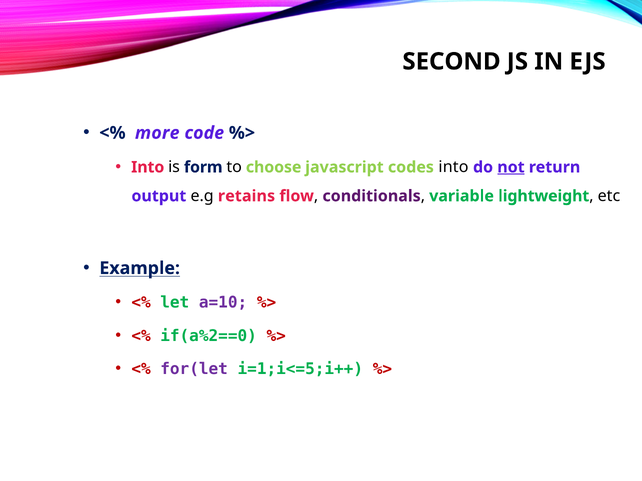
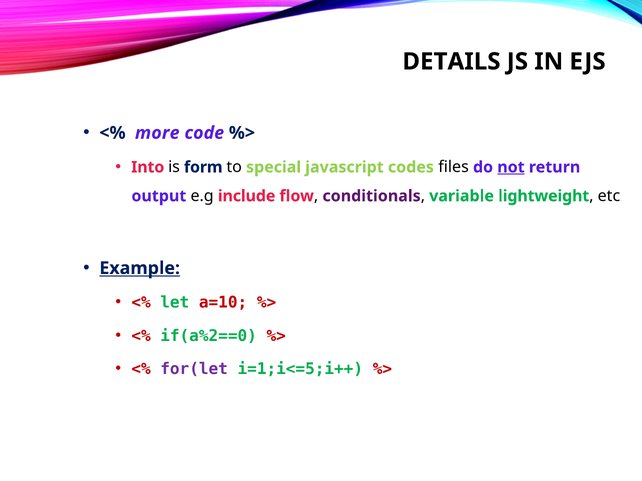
SECOND: SECOND -> DETAILS (451, 62)
choose: choose -> special (274, 167)
codes into: into -> files (454, 167)
retains: retains -> include (247, 196)
Example underline: none -> present (140, 268)
a=10 colour: purple -> red (223, 303)
